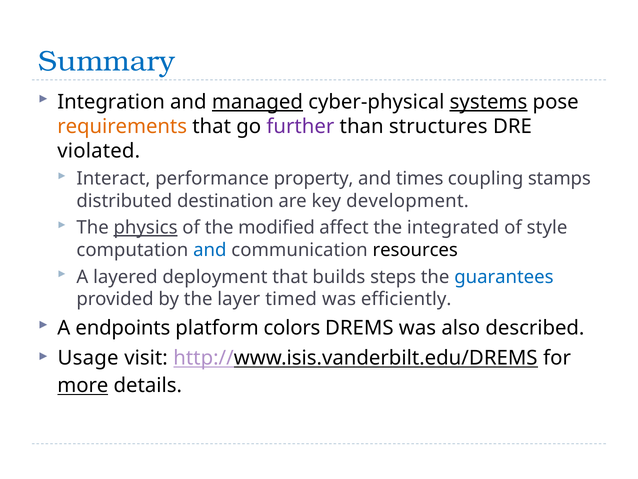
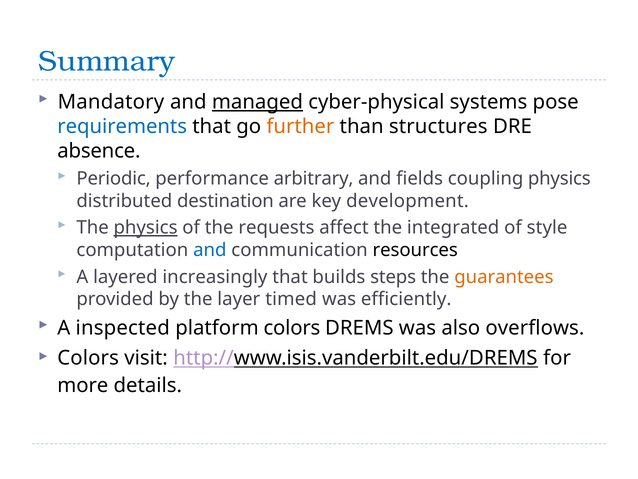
Integration: Integration -> Mandatory (111, 102)
systems underline: present -> none (489, 102)
requirements colour: orange -> blue (122, 126)
further colour: purple -> orange (300, 126)
violated: violated -> absence (99, 151)
Interact: Interact -> Periodic (114, 178)
property: property -> arbitrary (314, 178)
times: times -> fields (420, 178)
coupling stamps: stamps -> physics (559, 178)
modified: modified -> requests (276, 228)
deployment: deployment -> increasingly (215, 277)
guarantees colour: blue -> orange (504, 277)
endpoints: endpoints -> inspected (123, 328)
described: described -> overflows (535, 328)
Usage: Usage -> Colors (88, 358)
more underline: present -> none (83, 385)
